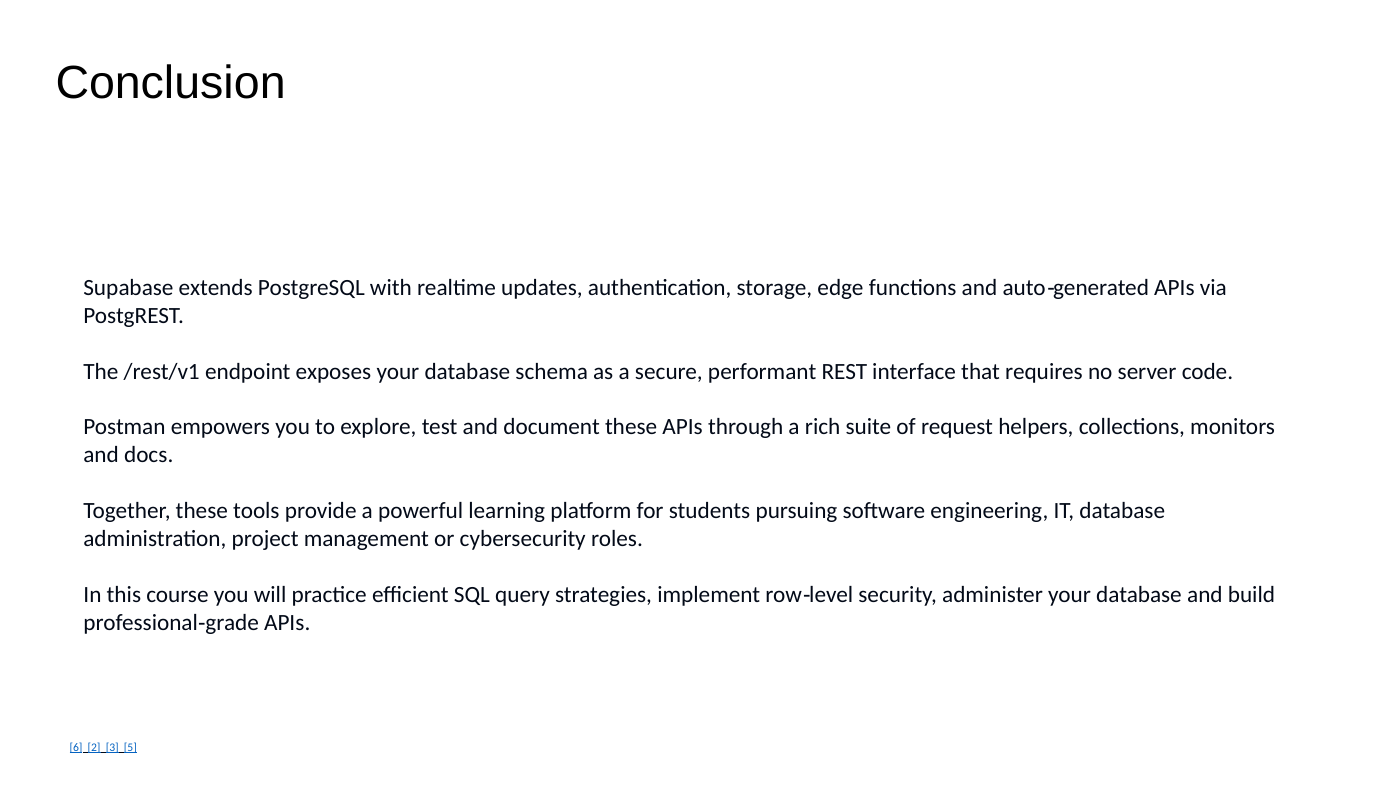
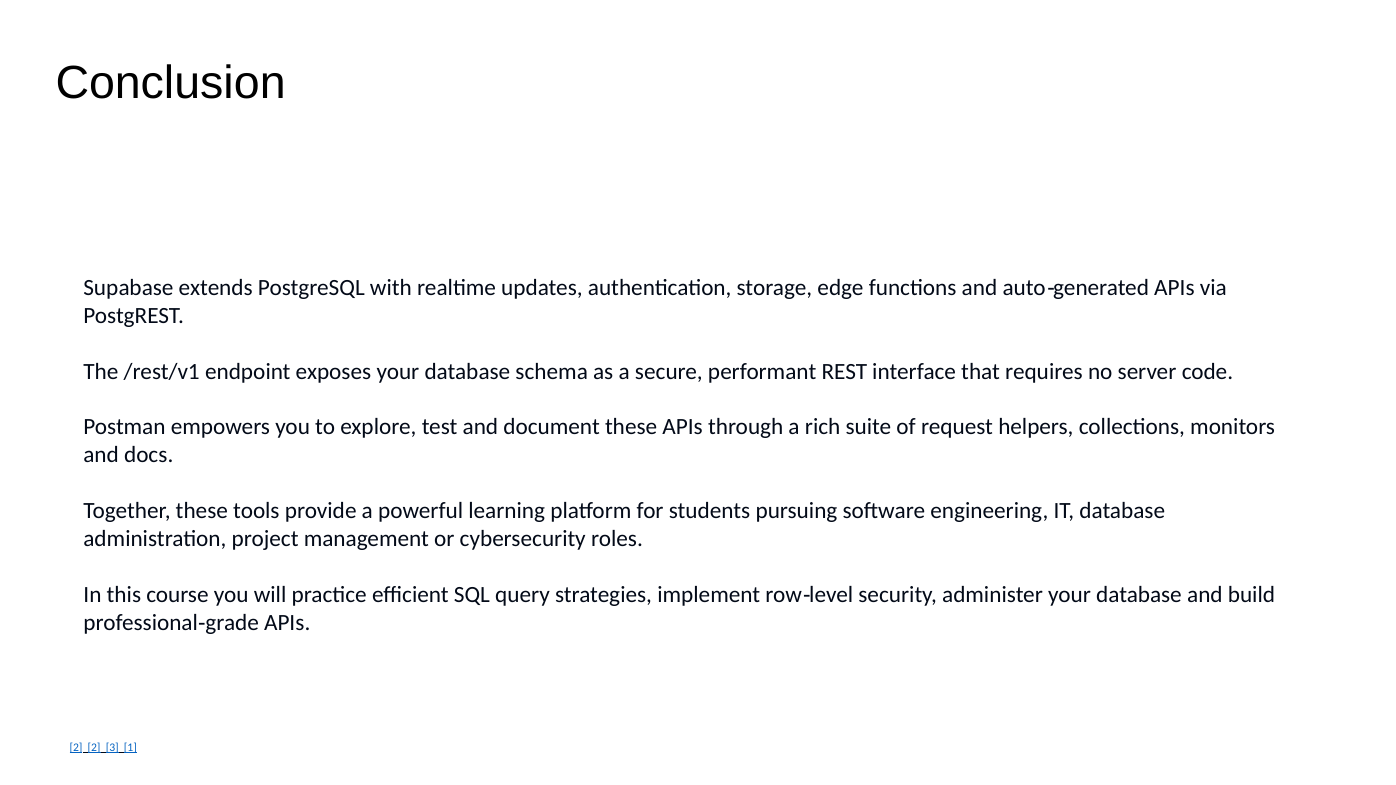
6: 6 -> 2 (76, 748)
5: 5 -> 1 (130, 748)
